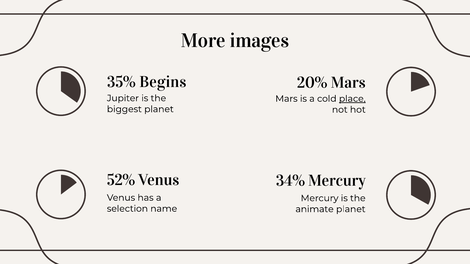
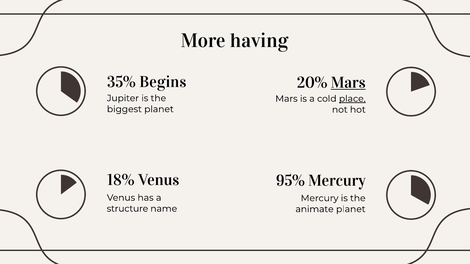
images: images -> having (259, 41)
Mars underline: none -> present (348, 83)
52%: 52% -> 18% (121, 180)
34%: 34% -> 95% (290, 181)
selection: selection -> structure (127, 209)
